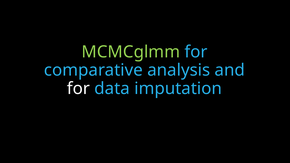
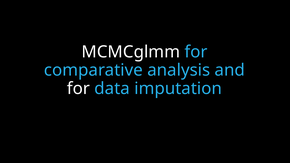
MCMCglmm colour: light green -> white (131, 52)
